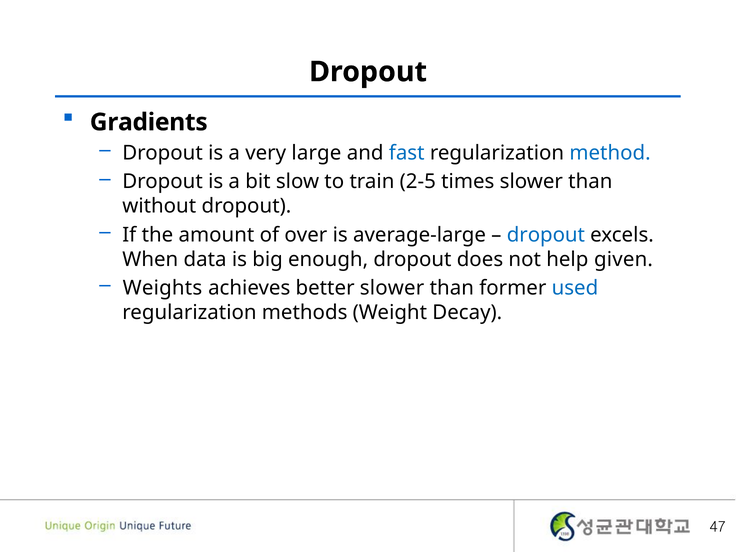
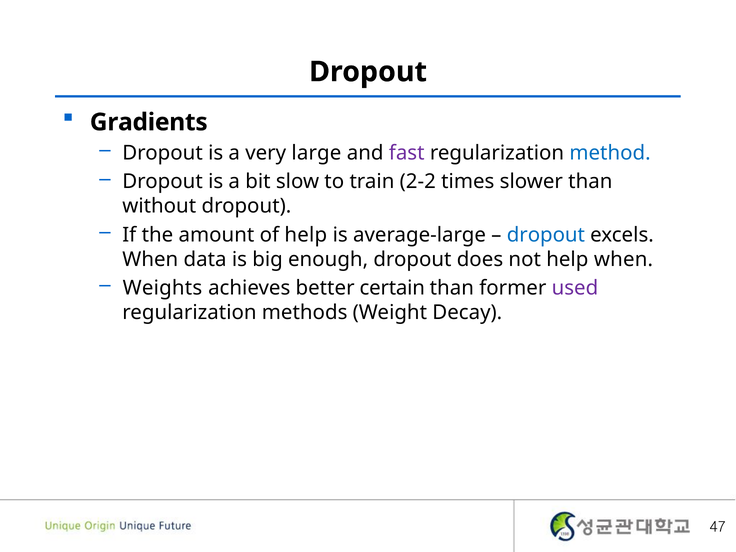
fast colour: blue -> purple (407, 153)
2-5: 2-5 -> 2-2 (418, 182)
of over: over -> help (306, 235)
help given: given -> when (623, 259)
better slower: slower -> certain (392, 288)
used colour: blue -> purple (575, 288)
